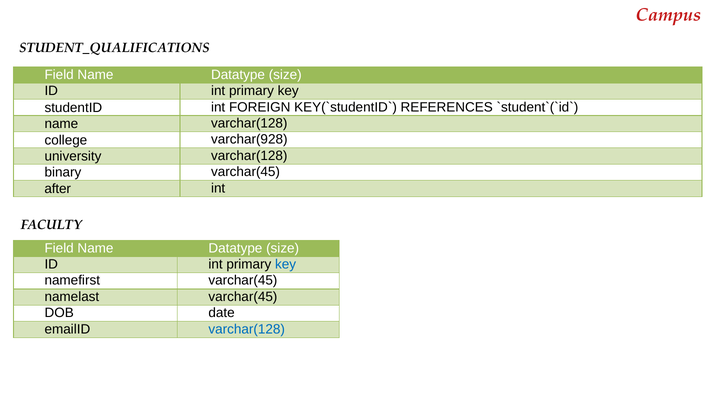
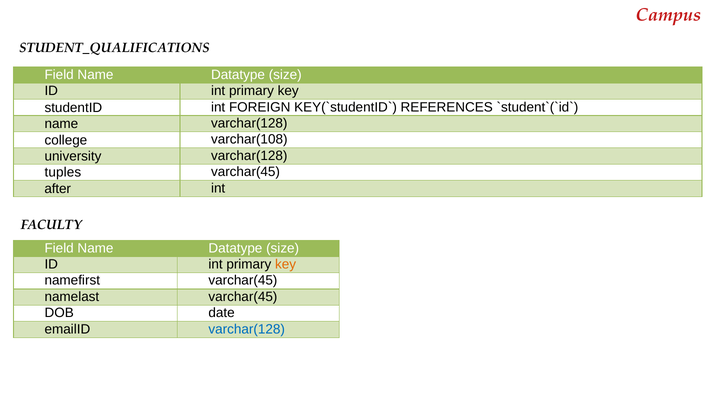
varchar(928: varchar(928 -> varchar(108 (249, 140)
binary: binary -> tuples (63, 173)
key colour: blue -> orange (286, 264)
